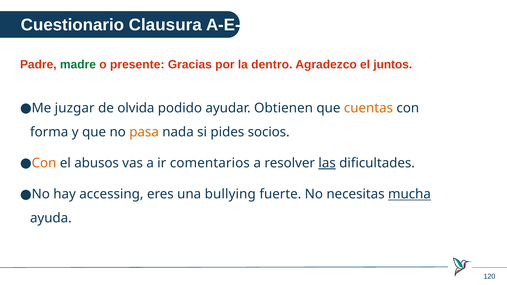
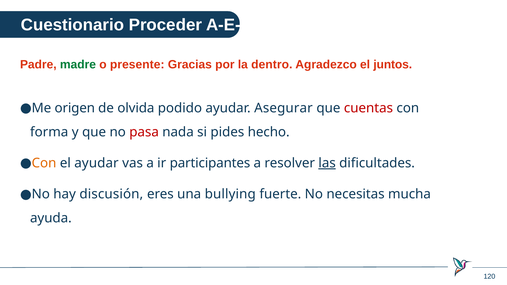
Clausura: Clausura -> Proceder (165, 25)
juzgar: juzgar -> origen (75, 108)
Obtienen: Obtienen -> Asegurar (283, 108)
cuentas colour: orange -> red (368, 108)
pasa colour: orange -> red (144, 132)
socios: socios -> hecho (269, 132)
el abusos: abusos -> ayudar (96, 163)
comentarios: comentarios -> participantes (210, 163)
accessing: accessing -> discusión (111, 194)
mucha underline: present -> none (409, 194)
